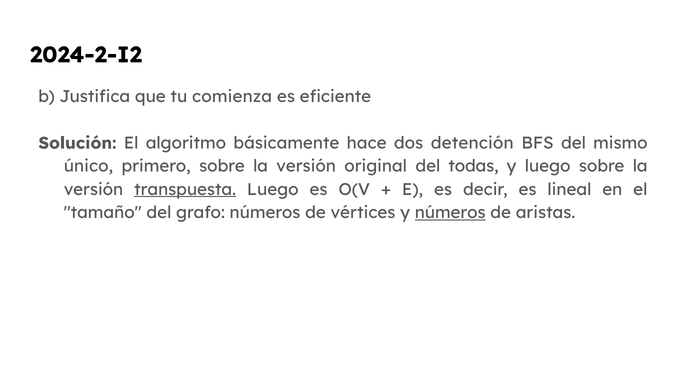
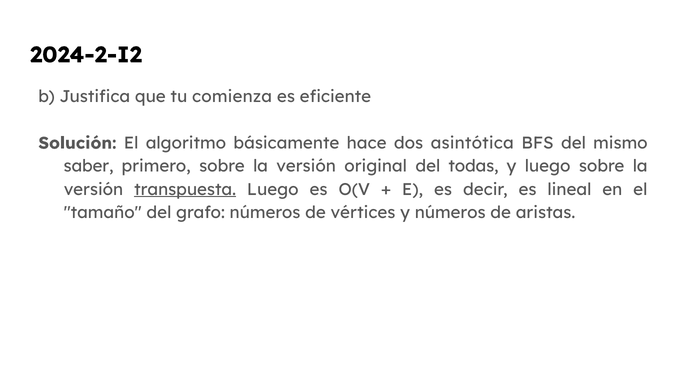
detención: detención -> asintótica (472, 143)
único: único -> saber (89, 166)
números underline: present -> none (450, 213)
